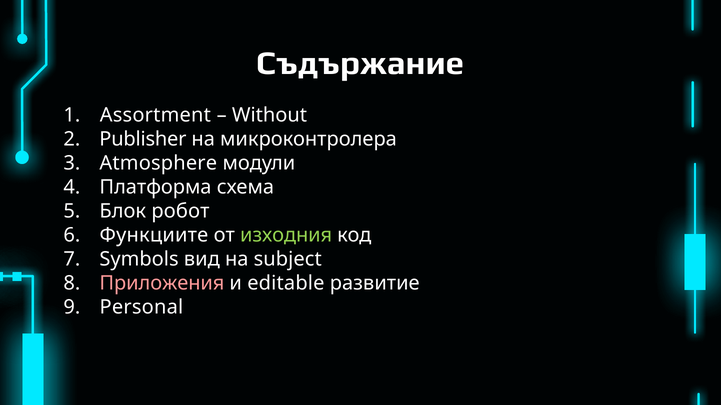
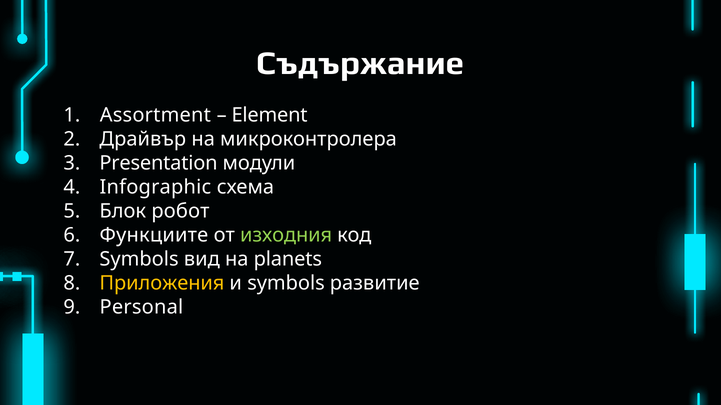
Without: Without -> Element (270, 115)
Publisher: Publisher -> Драйвър (143, 139)
Atmosphere: Atmosphere -> Presentation (158, 163)
Платформа: Платформа -> Infographic (155, 187)
subject: subject -> planets (288, 259)
Приложения colour: pink -> yellow (162, 283)
и editable: editable -> symbols (286, 283)
